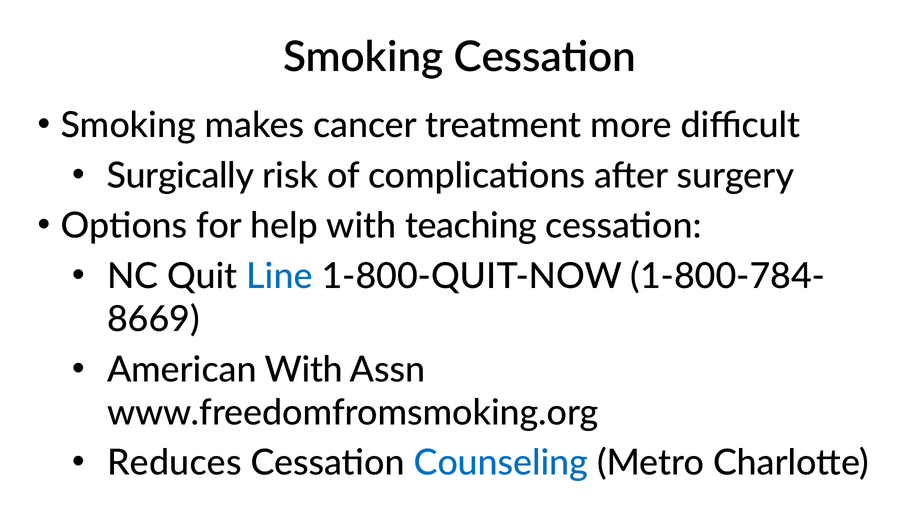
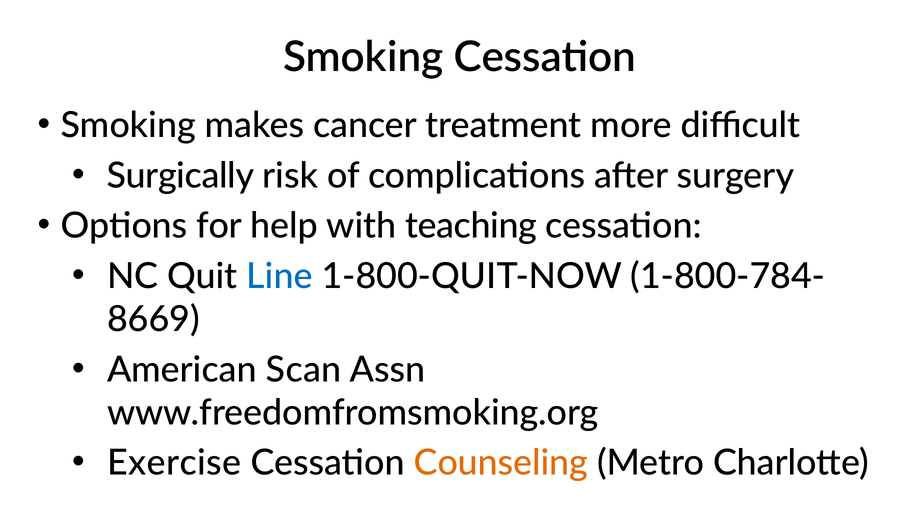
American With: With -> Scan (304, 369)
Reduces: Reduces -> Exercise (174, 463)
Counseling colour: blue -> orange (501, 463)
